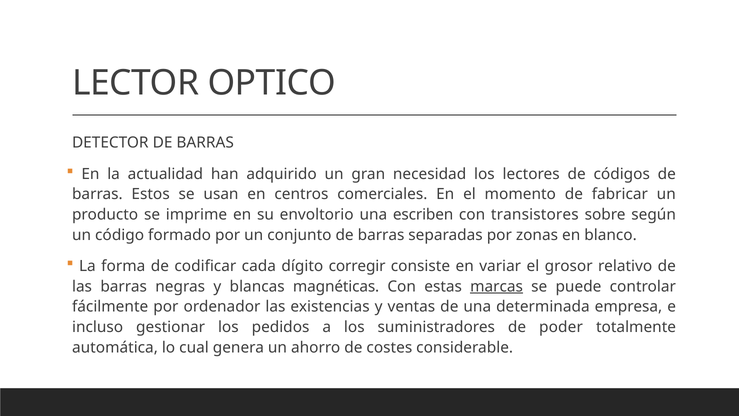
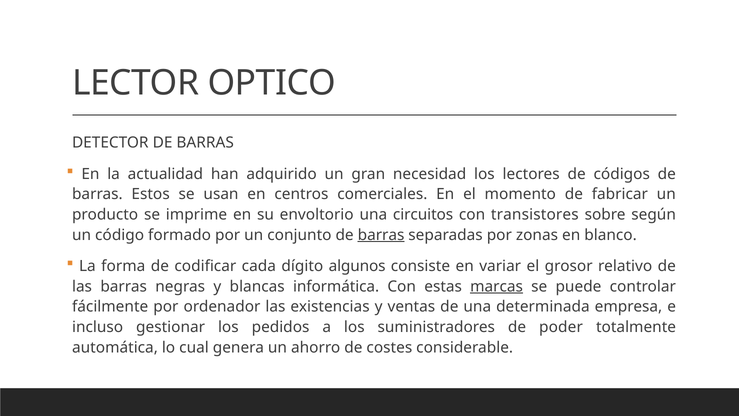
escriben: escriben -> circuitos (423, 215)
barras underline: none -> present (381, 235)
corregir: corregir -> algunos (357, 266)
magnéticas: magnéticas -> informática (336, 286)
